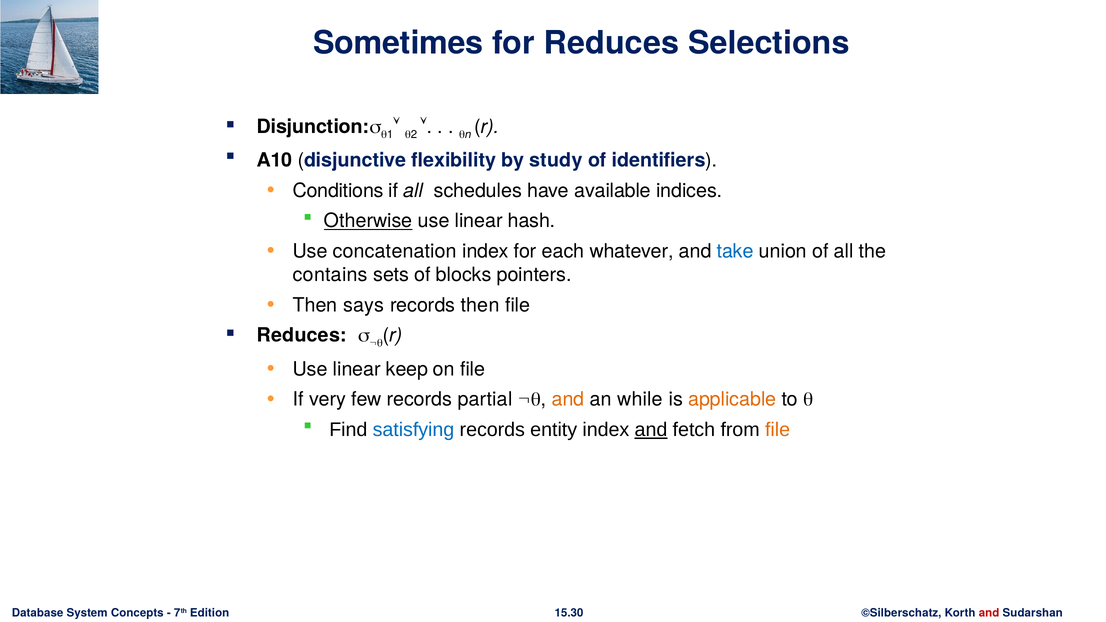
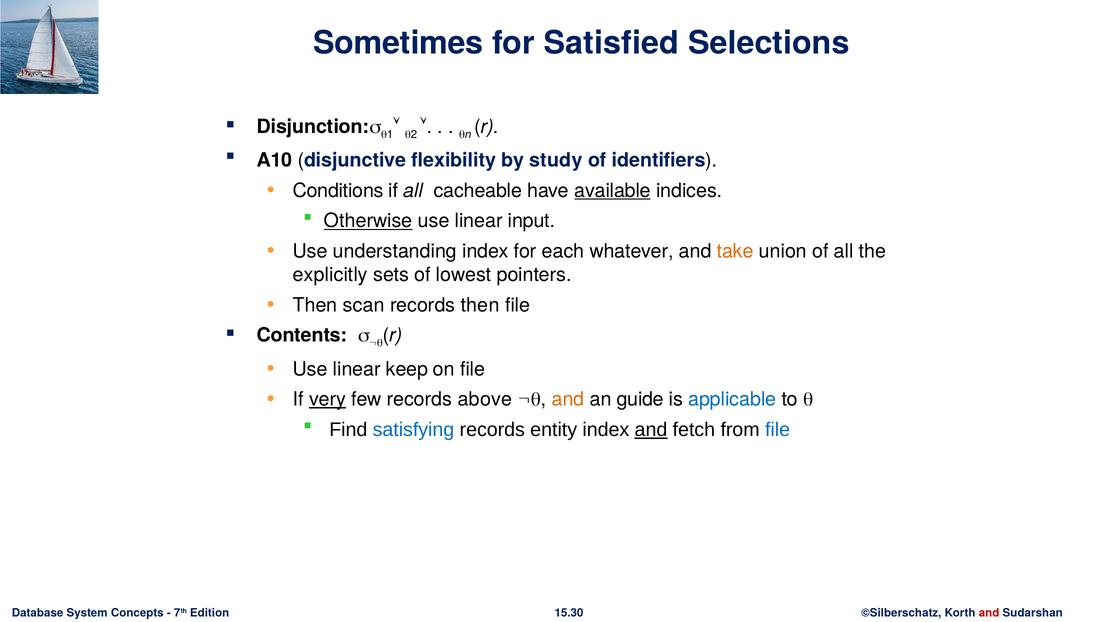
for Reduces: Reduces -> Satisfied (611, 43)
schedules: schedules -> cacheable (478, 191)
available underline: none -> present (613, 191)
hash: hash -> input (532, 221)
concatenation: concatenation -> understanding (395, 251)
take colour: blue -> orange (735, 251)
contains: contains -> explicitly (330, 275)
blocks: blocks -> lowest (464, 275)
says: says -> scan (364, 305)
Reduces: Reduces -> Contents (302, 336)
very underline: none -> present (328, 399)
partial: partial -> above (485, 399)
while: while -> guide (640, 399)
applicable colour: orange -> blue (732, 399)
file colour: orange -> blue (778, 430)
